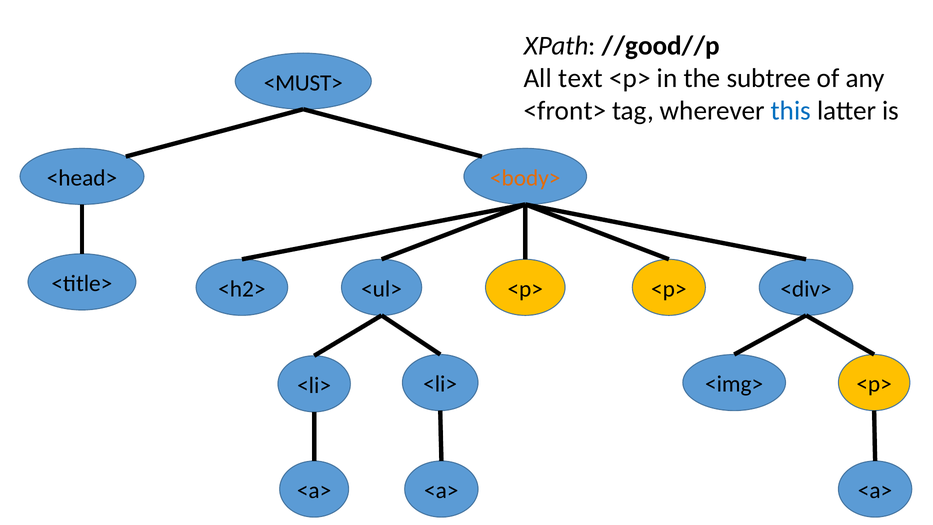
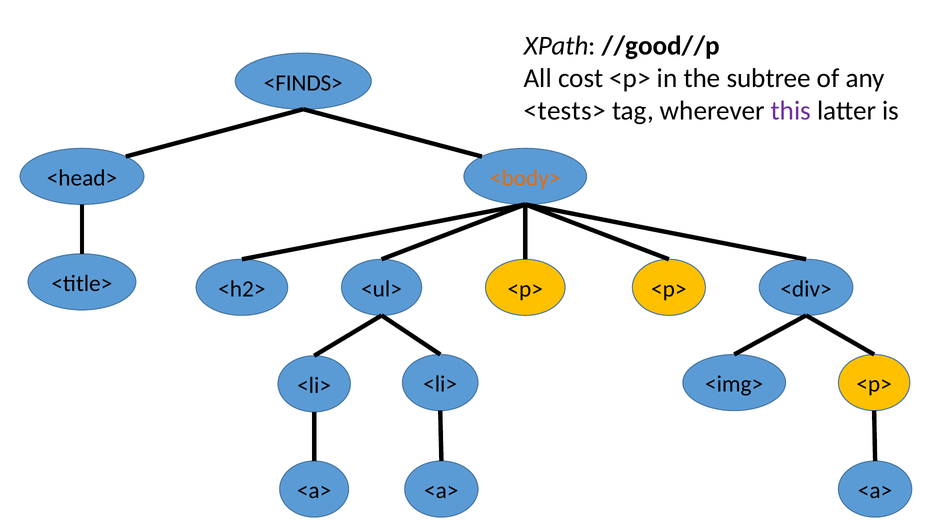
text: text -> cost (581, 78)
<MUST>: <MUST> -> <FINDS> (303, 83)
<front>: <front> -> <tests> (565, 111)
this colour: blue -> purple (791, 111)
